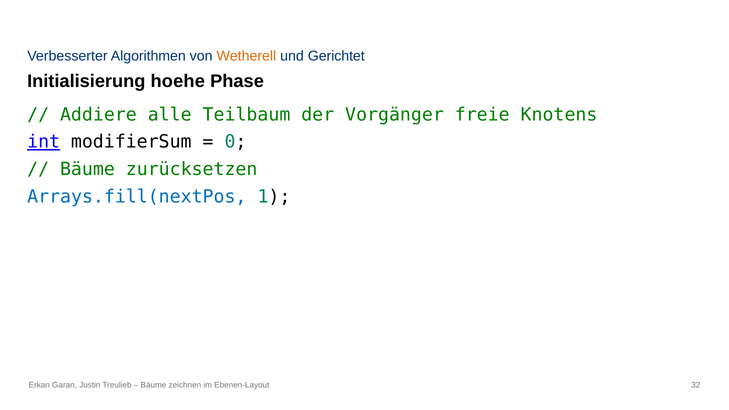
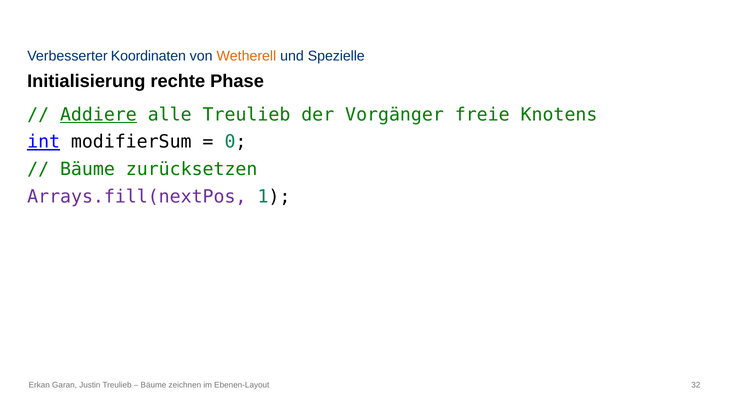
Algorithmen: Algorithmen -> Koordinaten (148, 56)
Gerichtet: Gerichtet -> Spezielle (336, 56)
hoehe: hoehe -> rechte (178, 81)
Addiere underline: none -> present (98, 115)
alle Teilbaum: Teilbaum -> Treulieb (246, 115)
Arrays.fill(nextPos colour: blue -> purple (137, 197)
